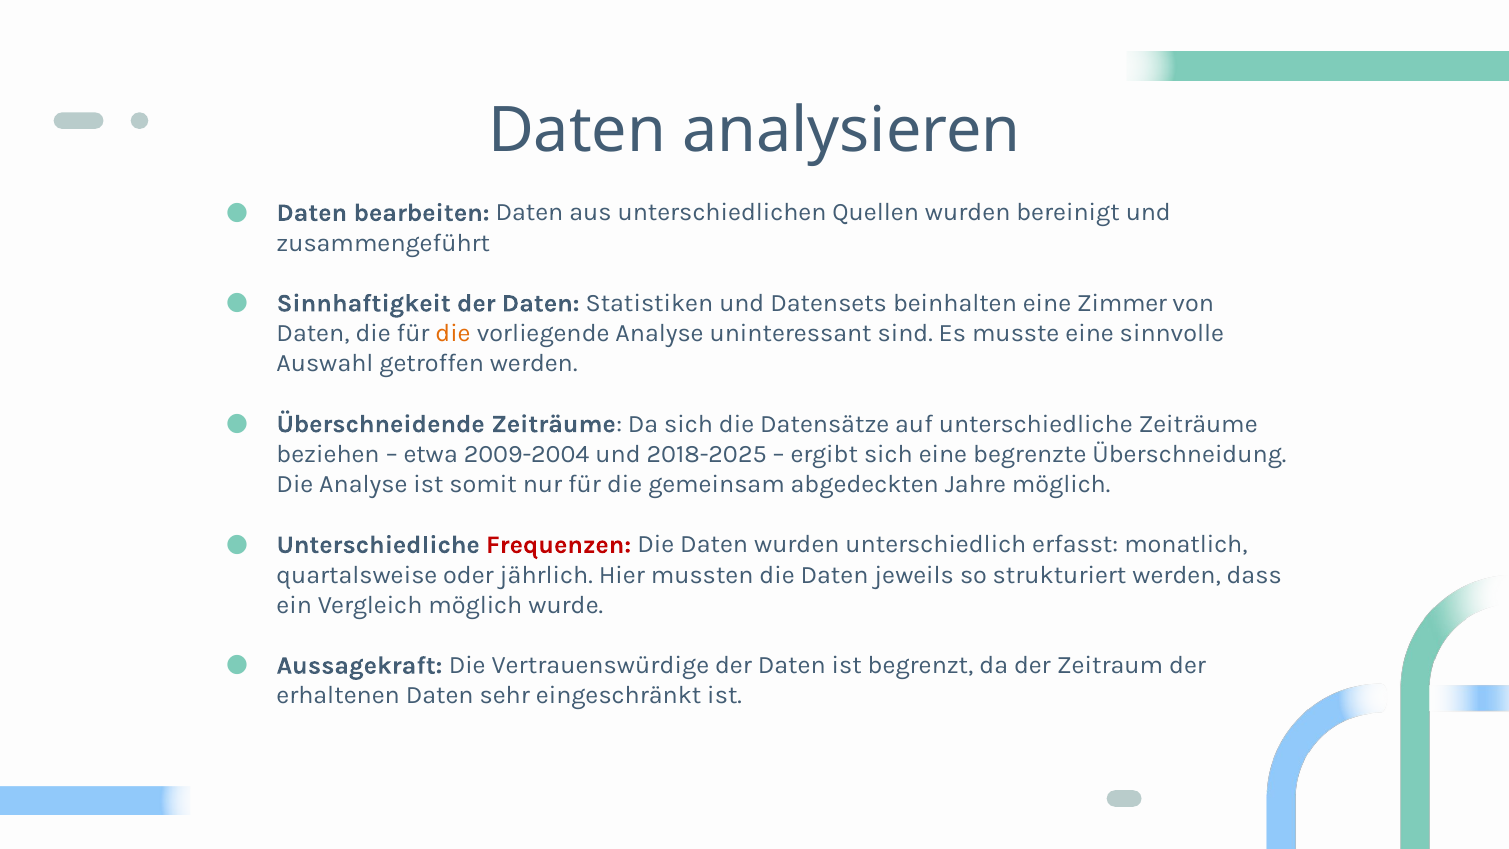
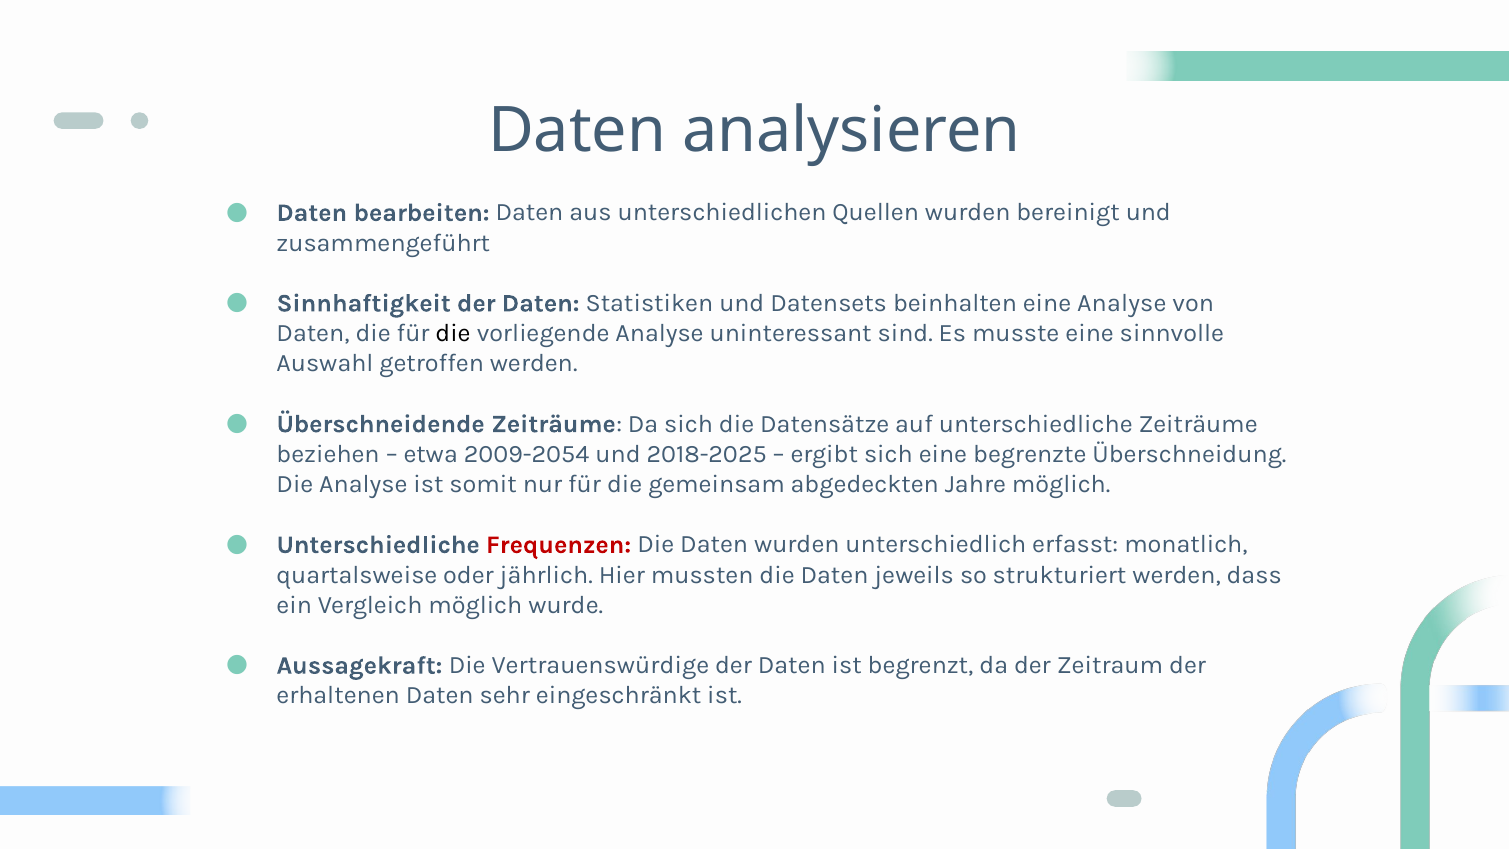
eine Zimmer: Zimmer -> Analyse (1122, 303)
die colour: orange -> black (453, 333)
2009-2004: 2009-2004 -> 2009-2054 (527, 454)
